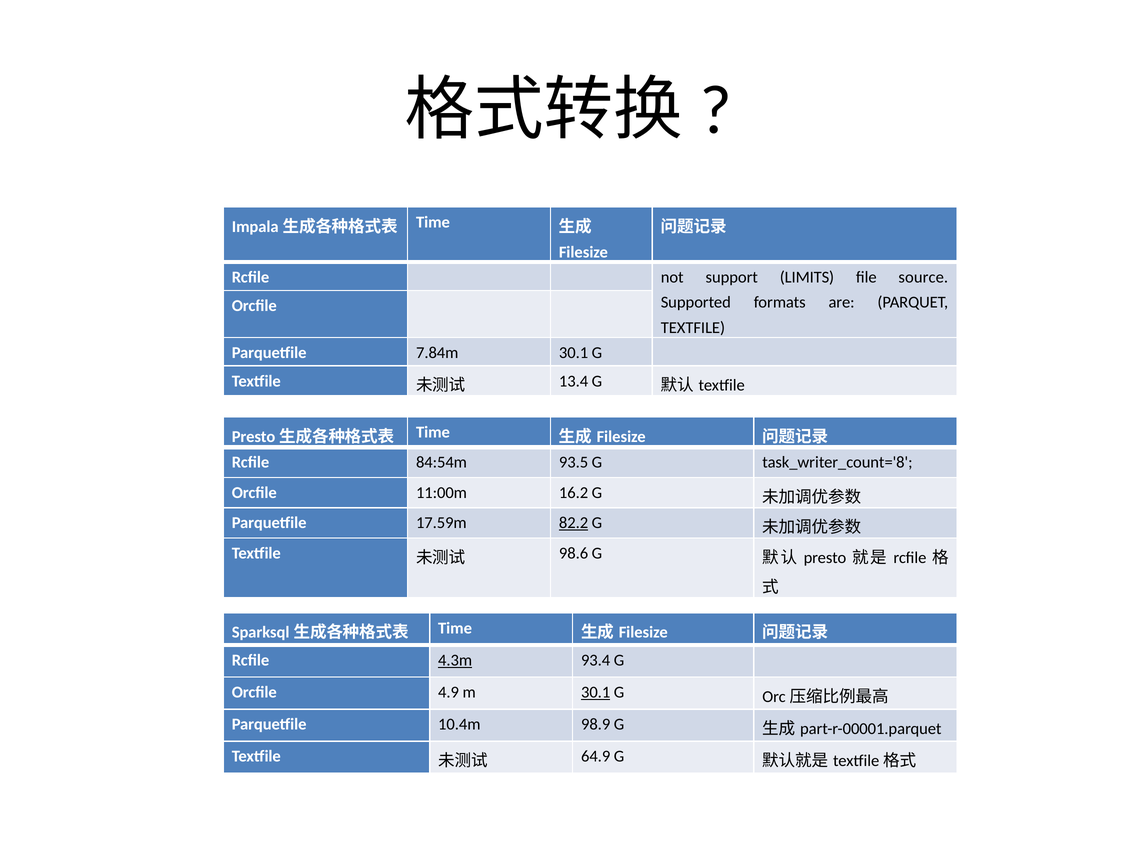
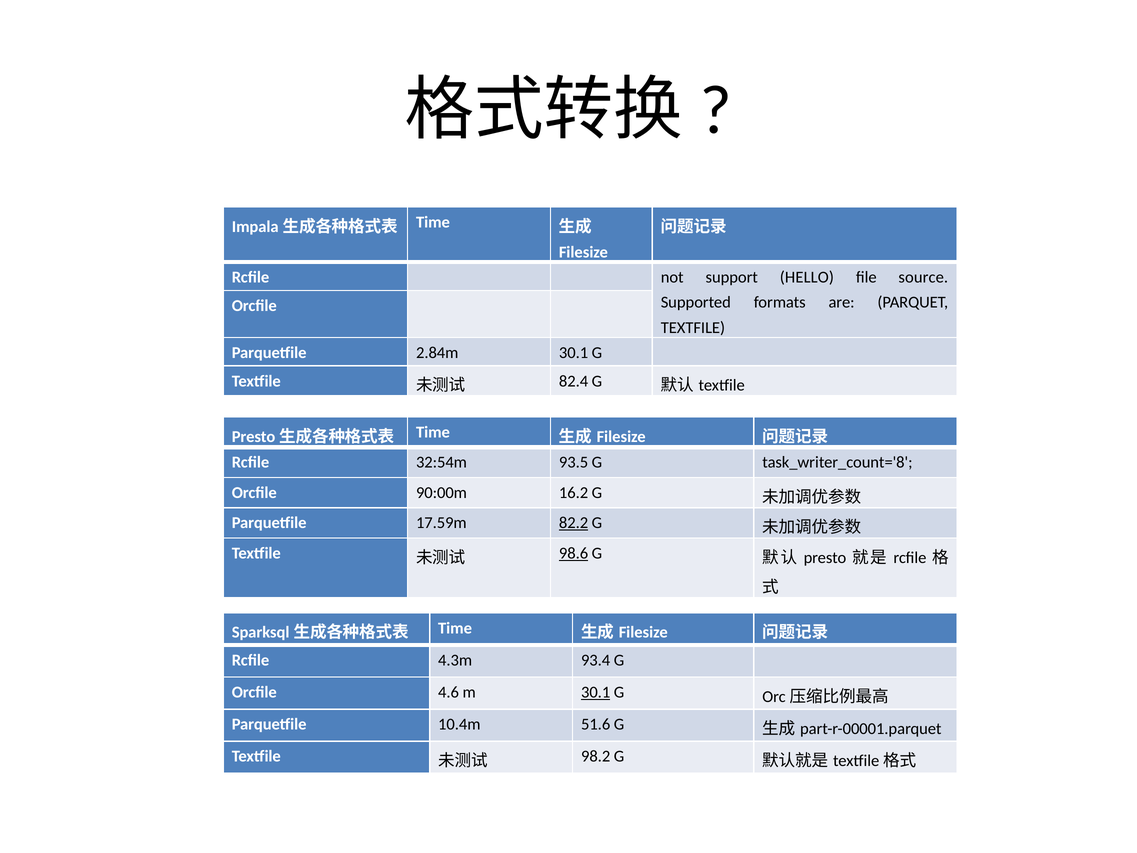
LIMITS: LIMITS -> HELLO (807, 277)
7.84m: 7.84m -> 2.84m (437, 353)
13.4: 13.4 -> 82.4 (574, 381)
84:54m: 84:54m -> 32:54m (441, 462)
11:00m: 11:00m -> 90:00m (441, 493)
98.6 underline: none -> present (574, 553)
4.3m underline: present -> none (455, 660)
4.9: 4.9 -> 4.6 (449, 692)
98.9: 98.9 -> 51.6 (596, 724)
64.9: 64.9 -> 98.2 (596, 756)
